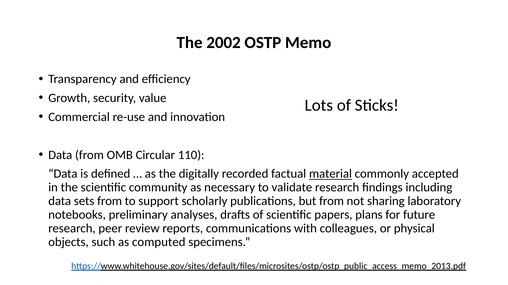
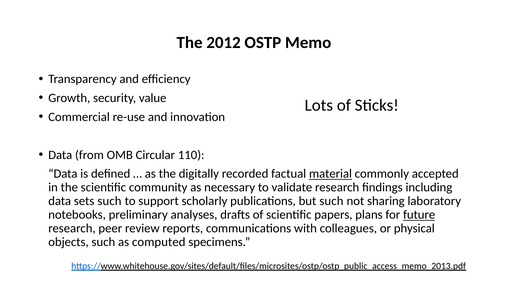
2002: 2002 -> 2012 (224, 43)
sets from: from -> such (109, 202)
but from: from -> such (331, 202)
future underline: none -> present (419, 215)
